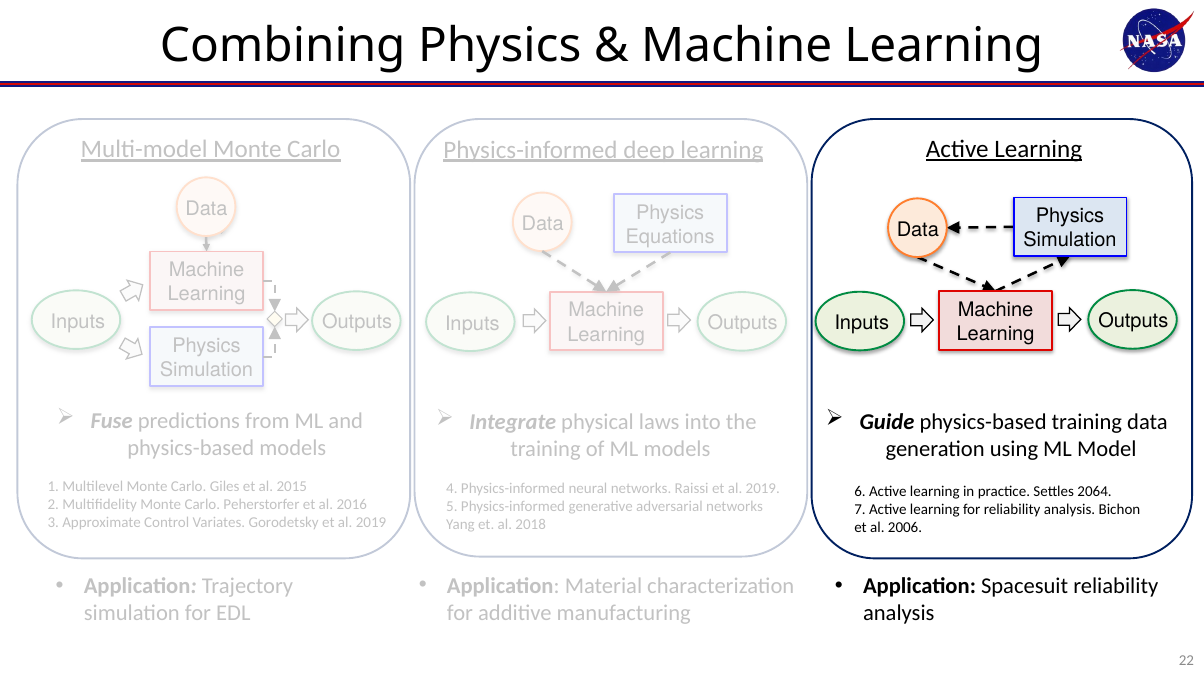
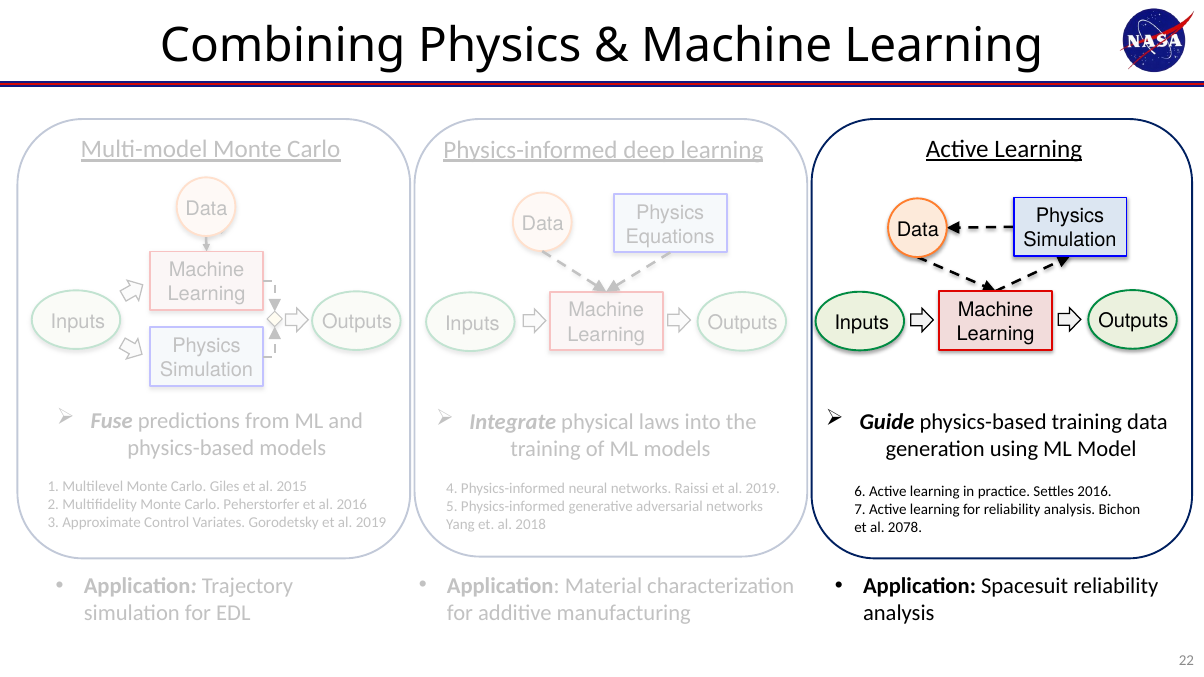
Settles 2064: 2064 -> 2016 (1095, 492)
2006: 2006 -> 2078 (905, 528)
